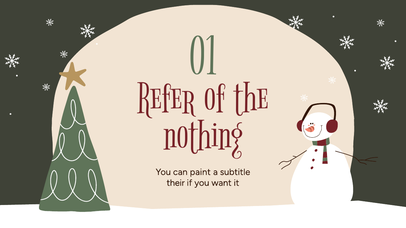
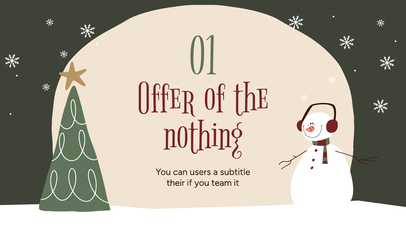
Refer: Refer -> Offer (166, 99)
paint: paint -> users (200, 172)
want: want -> team (222, 183)
